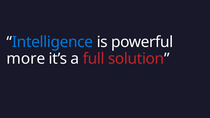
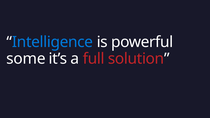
more: more -> some (26, 59)
